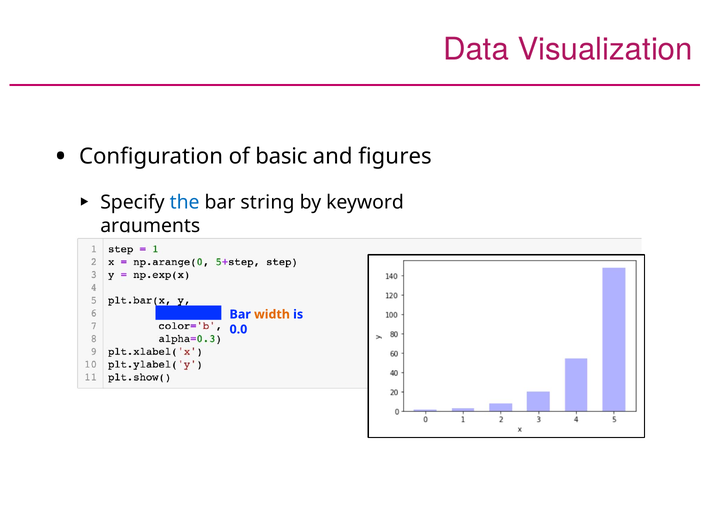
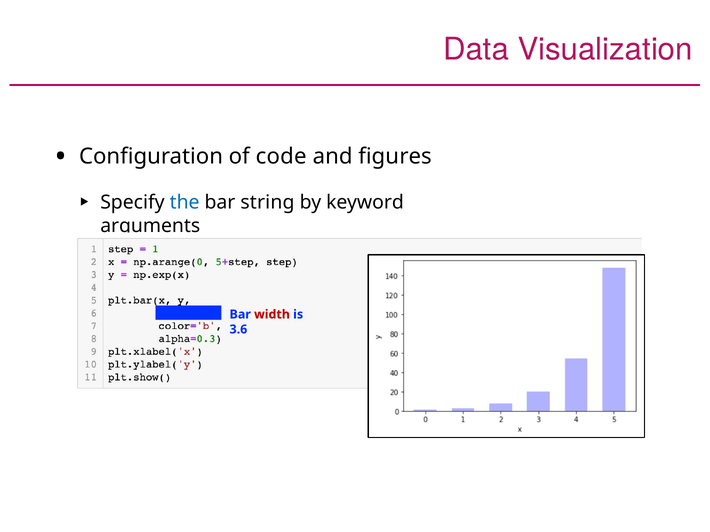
basic: basic -> code (281, 157)
width colour: orange -> red (272, 315)
0.0: 0.0 -> 3.6 (238, 330)
